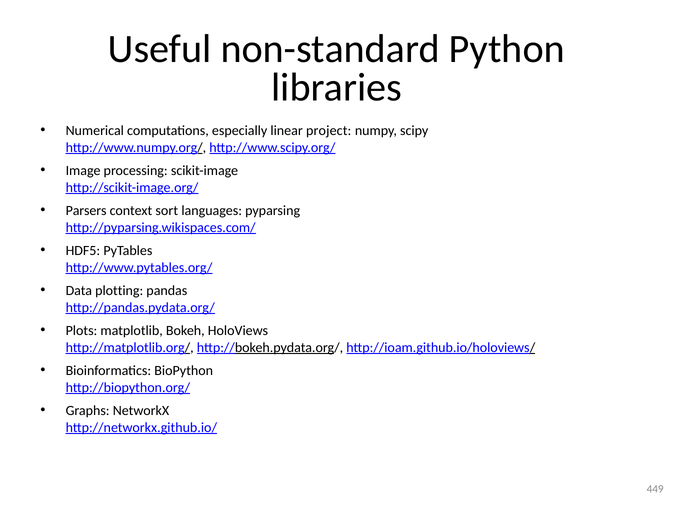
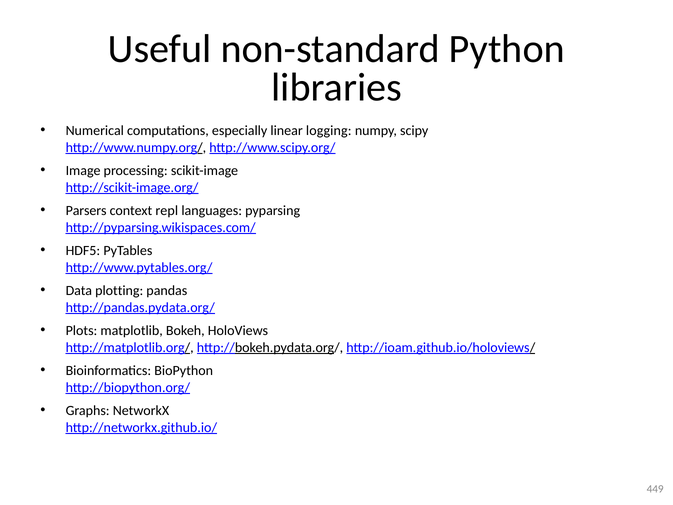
project: project -> logging (329, 131)
sort: sort -> repl (167, 210)
